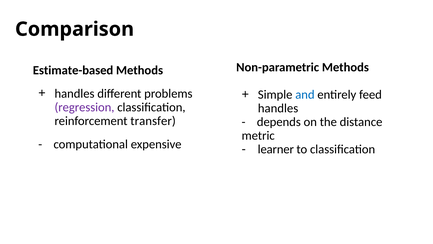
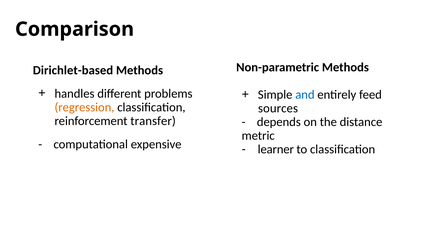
Estimate-based: Estimate-based -> Dirichlet-based (73, 70)
regression colour: purple -> orange (84, 107)
handles: handles -> sources (278, 108)
